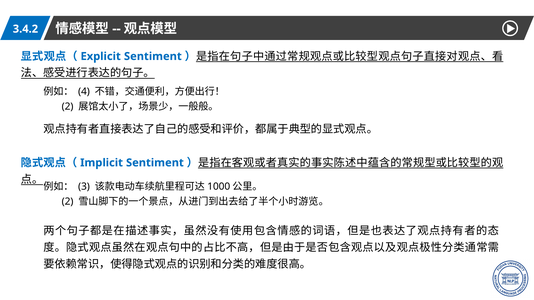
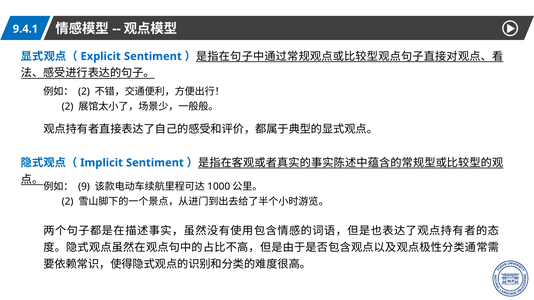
3.4.2: 3.4.2 -> 9.4.1 (25, 29)
4: 4 -> 2 (84, 92)
3: 3 -> 9 (84, 187)
